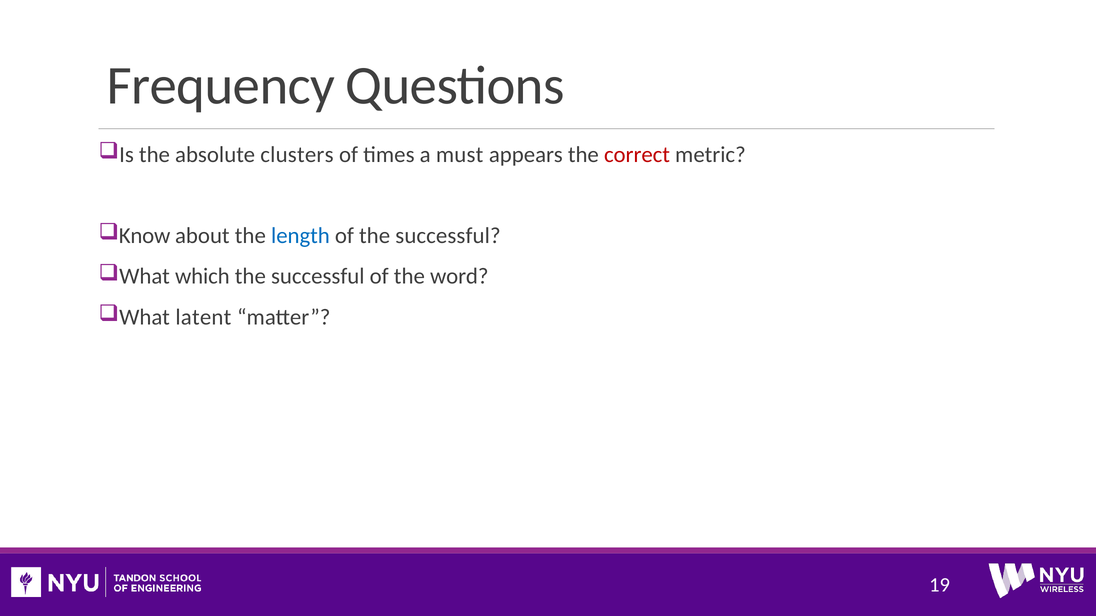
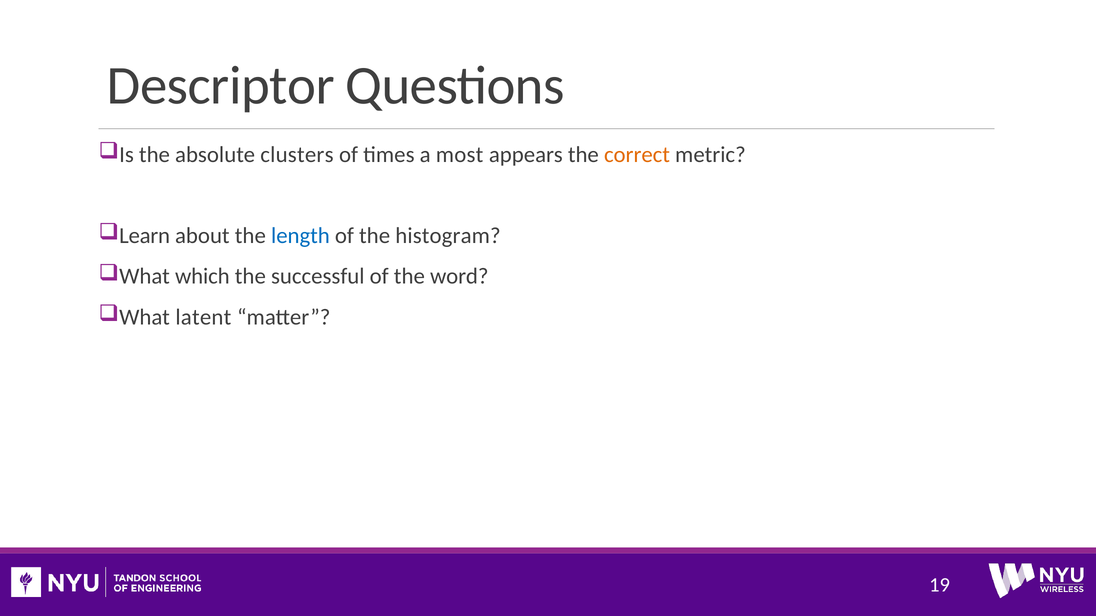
Frequency: Frequency -> Descriptor (221, 86)
must: must -> most (460, 155)
correct colour: red -> orange (637, 155)
Know: Know -> Learn (145, 236)
of the successful: successful -> histogram (448, 236)
